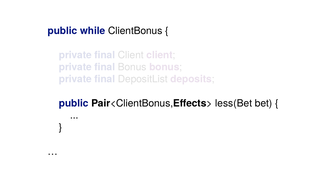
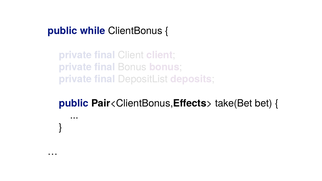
less(Bet: less(Bet -> take(Bet (234, 103)
